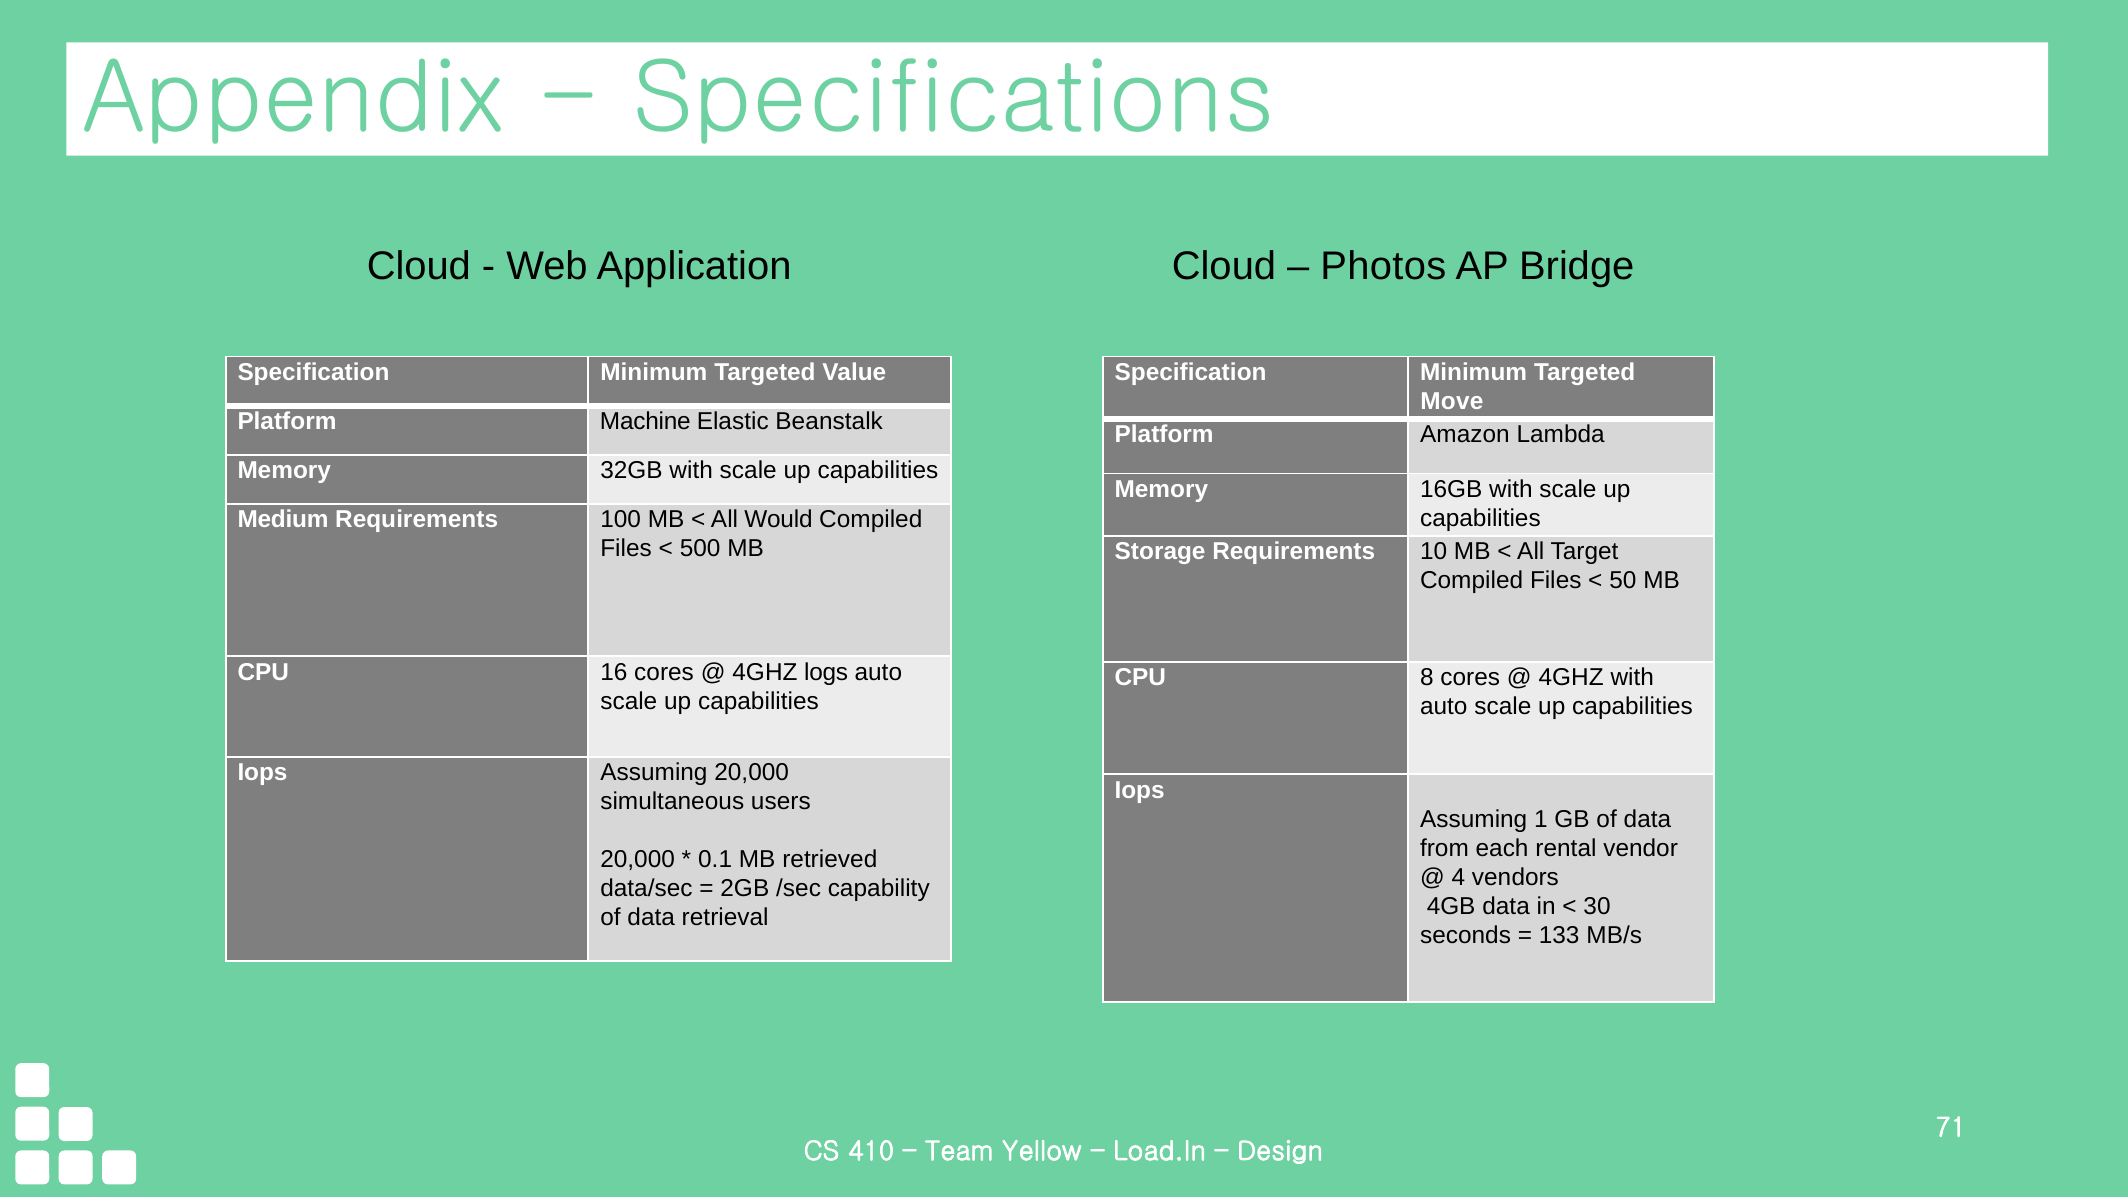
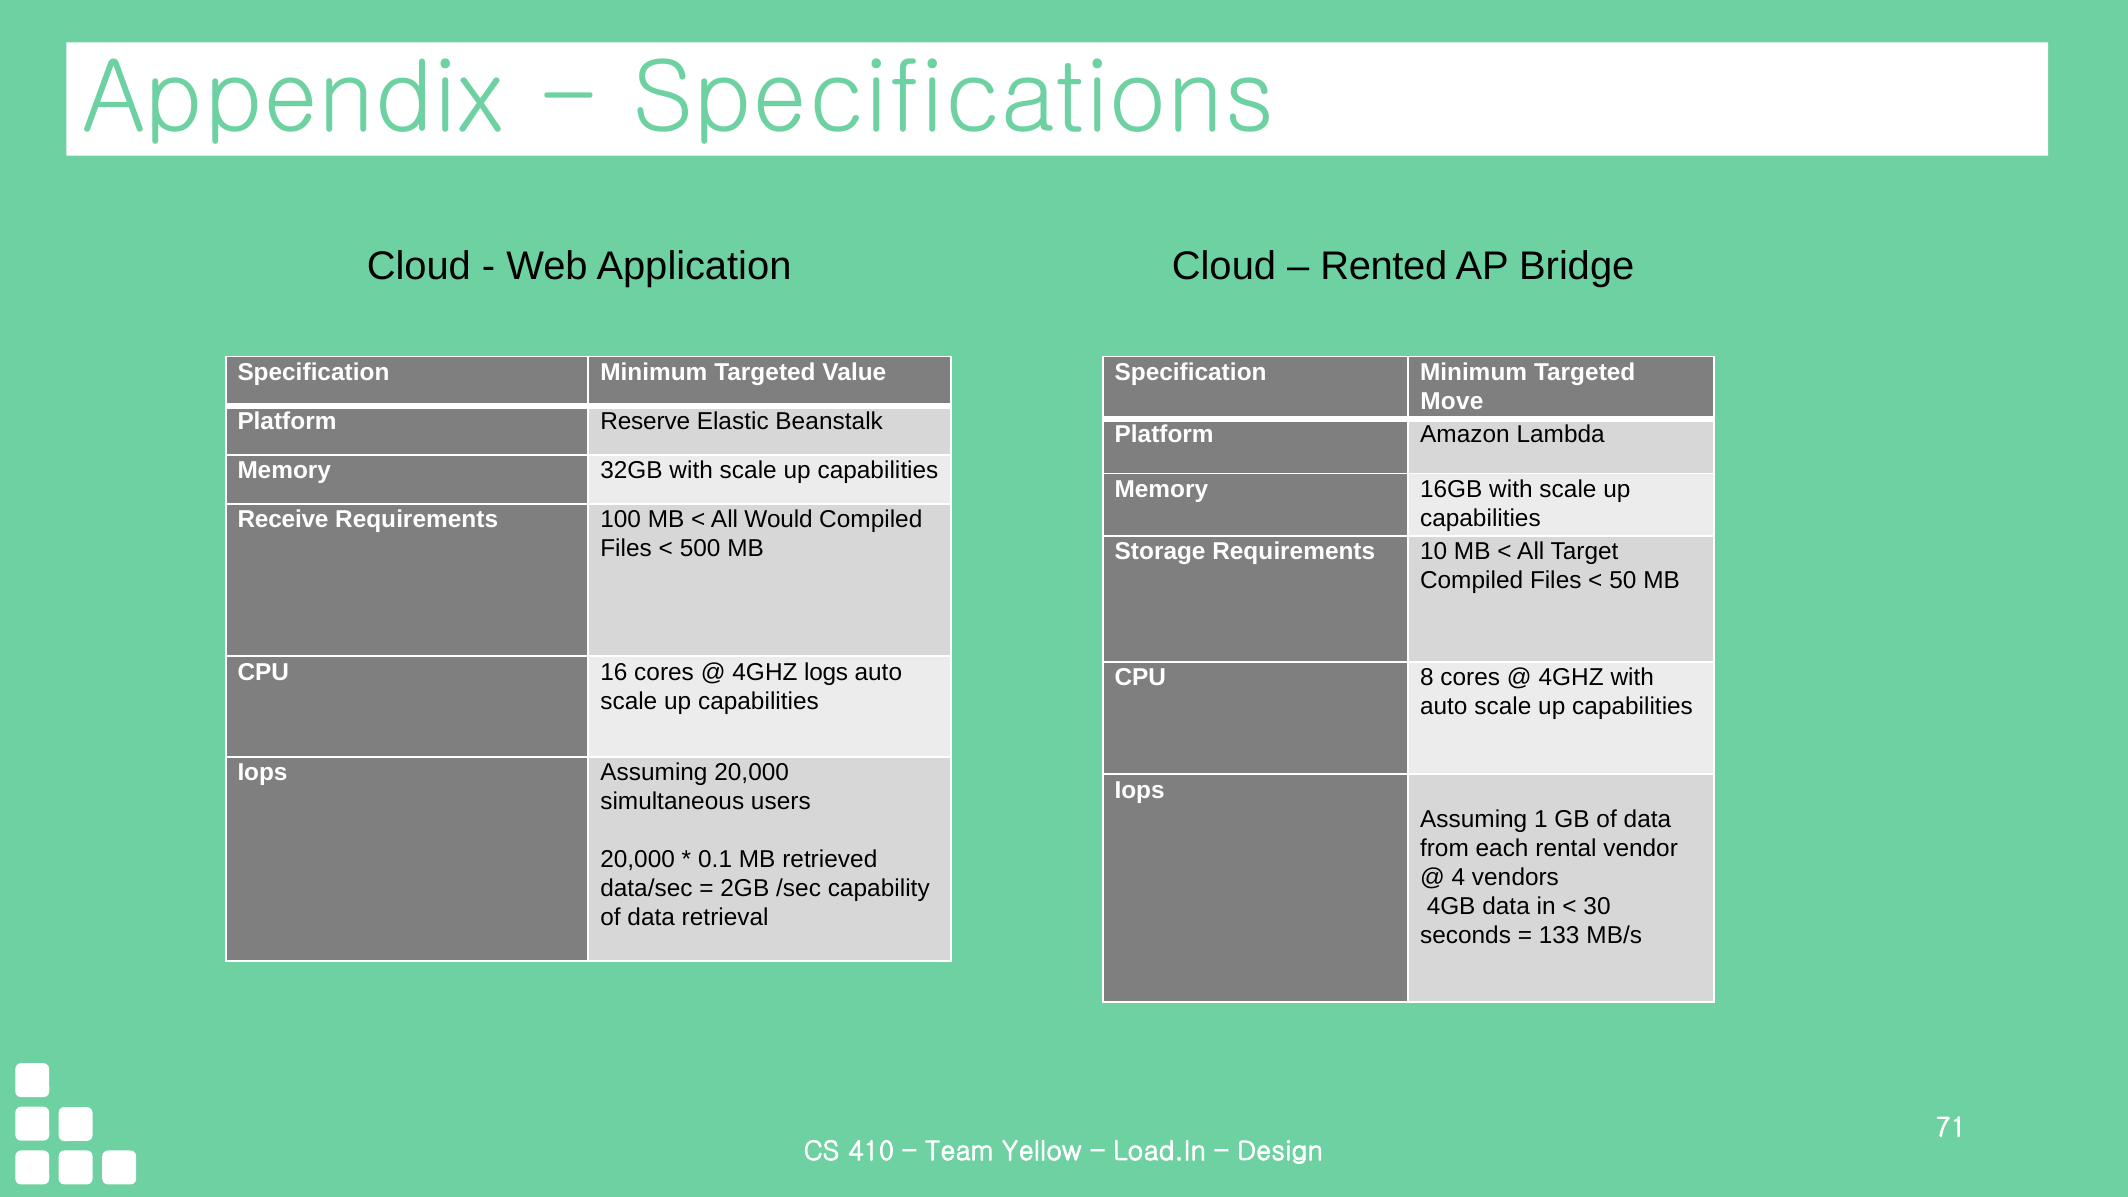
Photos: Photos -> Rented (1384, 266)
Machine: Machine -> Reserve (645, 421)
Medium: Medium -> Receive (283, 520)
